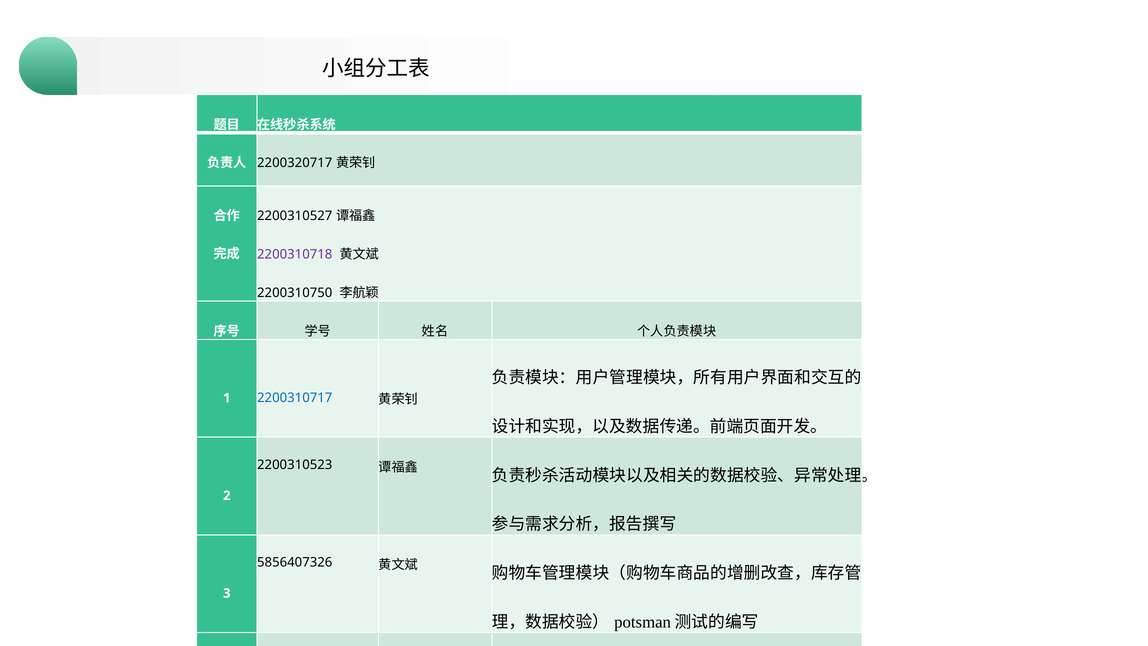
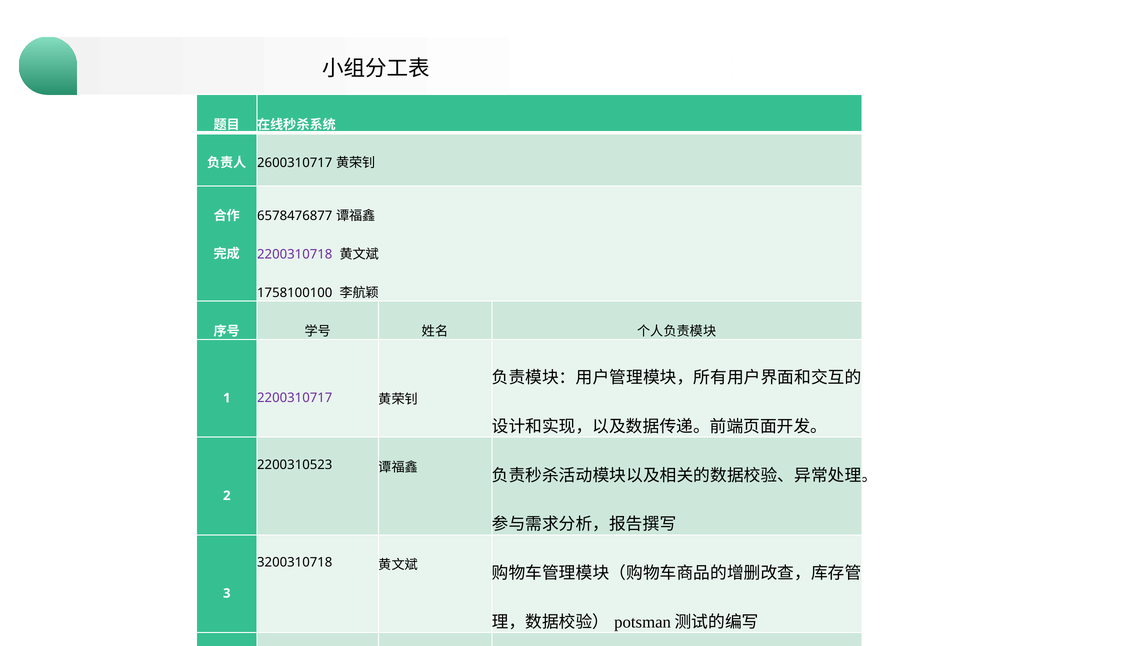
2200320717: 2200320717 -> 2600310717 (295, 163)
2200310527: 2200310527 -> 6578476877 (295, 216)
2200310750: 2200310750 -> 1758100100 (295, 293)
2200310717 colour: blue -> purple (295, 398)
5856407326: 5856407326 -> 3200310718 (295, 562)
